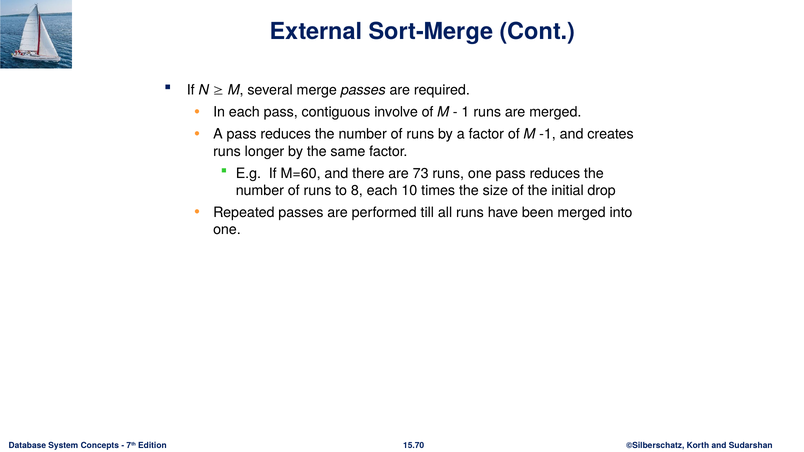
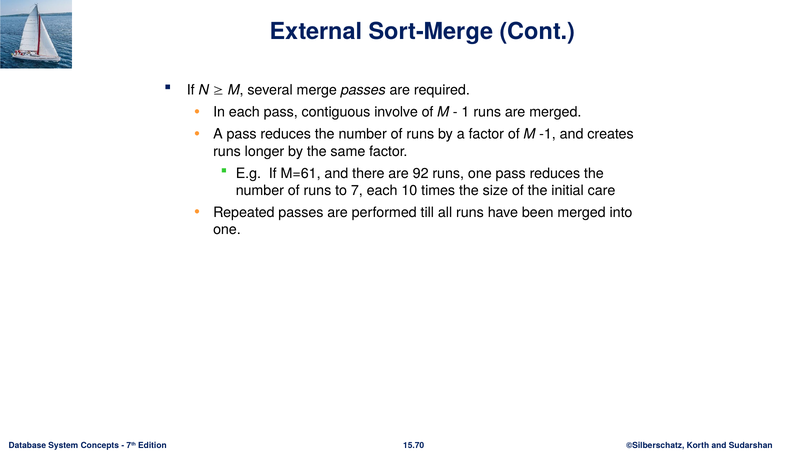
M=60: M=60 -> M=61 (301, 173)
73: 73 -> 92 (421, 173)
8: 8 -> 7 (357, 191)
drop: drop -> care (601, 191)
